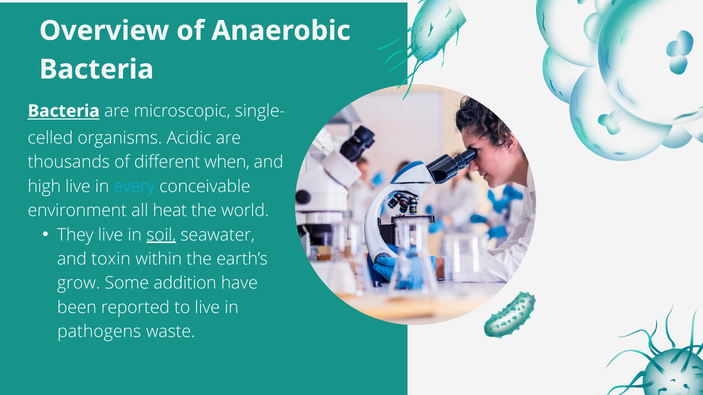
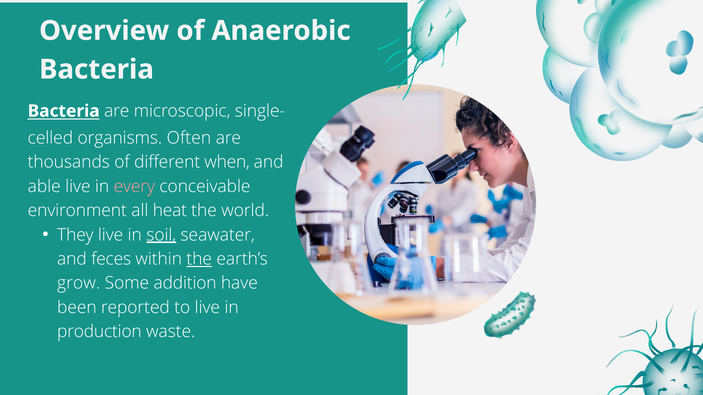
Acidic: Acidic -> Often (189, 138)
high: high -> able (44, 187)
every colour: light blue -> pink (134, 187)
toxin: toxin -> feces (111, 259)
the underline: none -> present (199, 259)
pathogens: pathogens -> production (99, 332)
